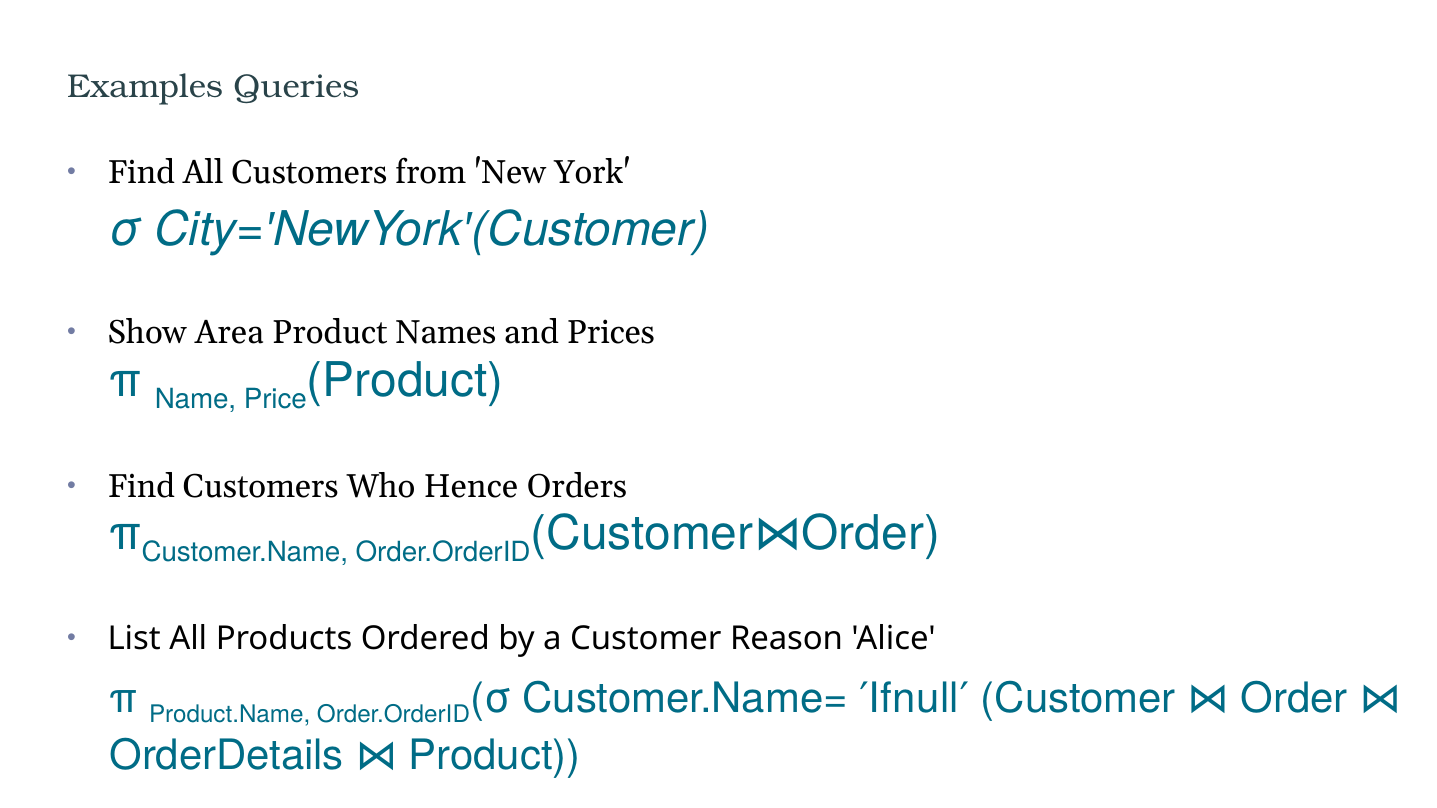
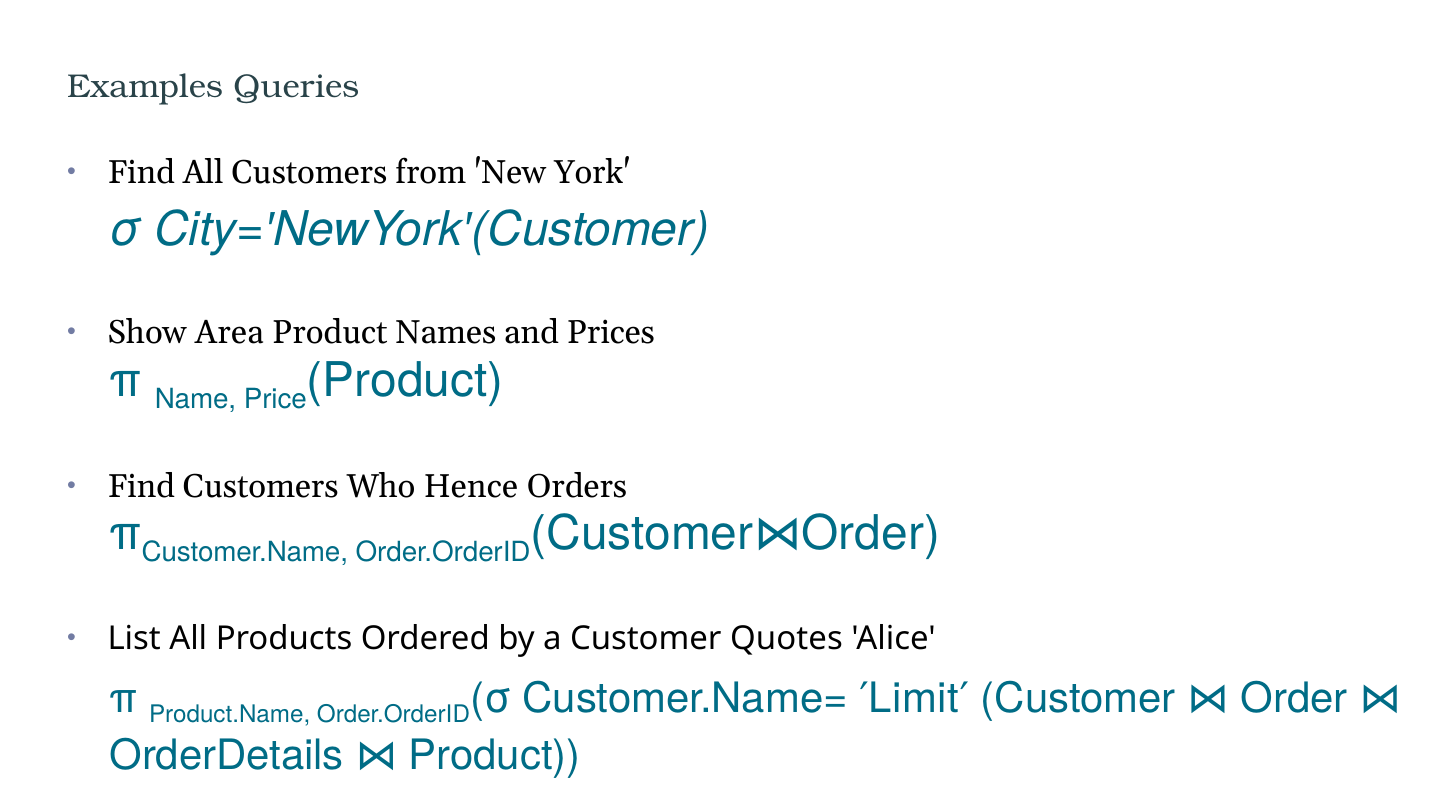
Reason: Reason -> Quotes (786, 639)
Ifnull: Ifnull -> Limit (914, 699)
